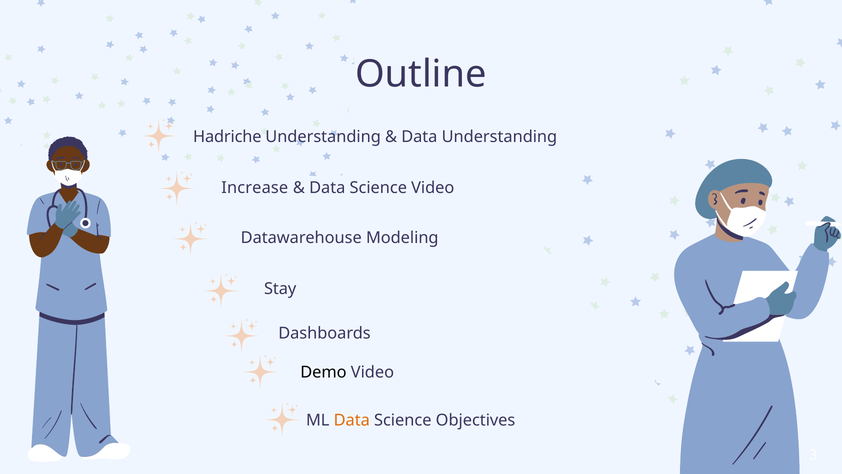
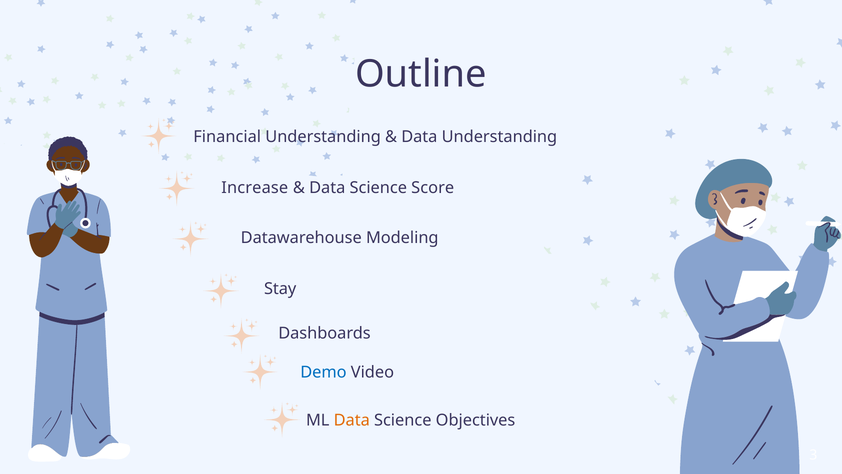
Hadriche: Hadriche -> Financial (227, 137)
Science Video: Video -> Score (433, 188)
Demo colour: black -> blue (323, 372)
